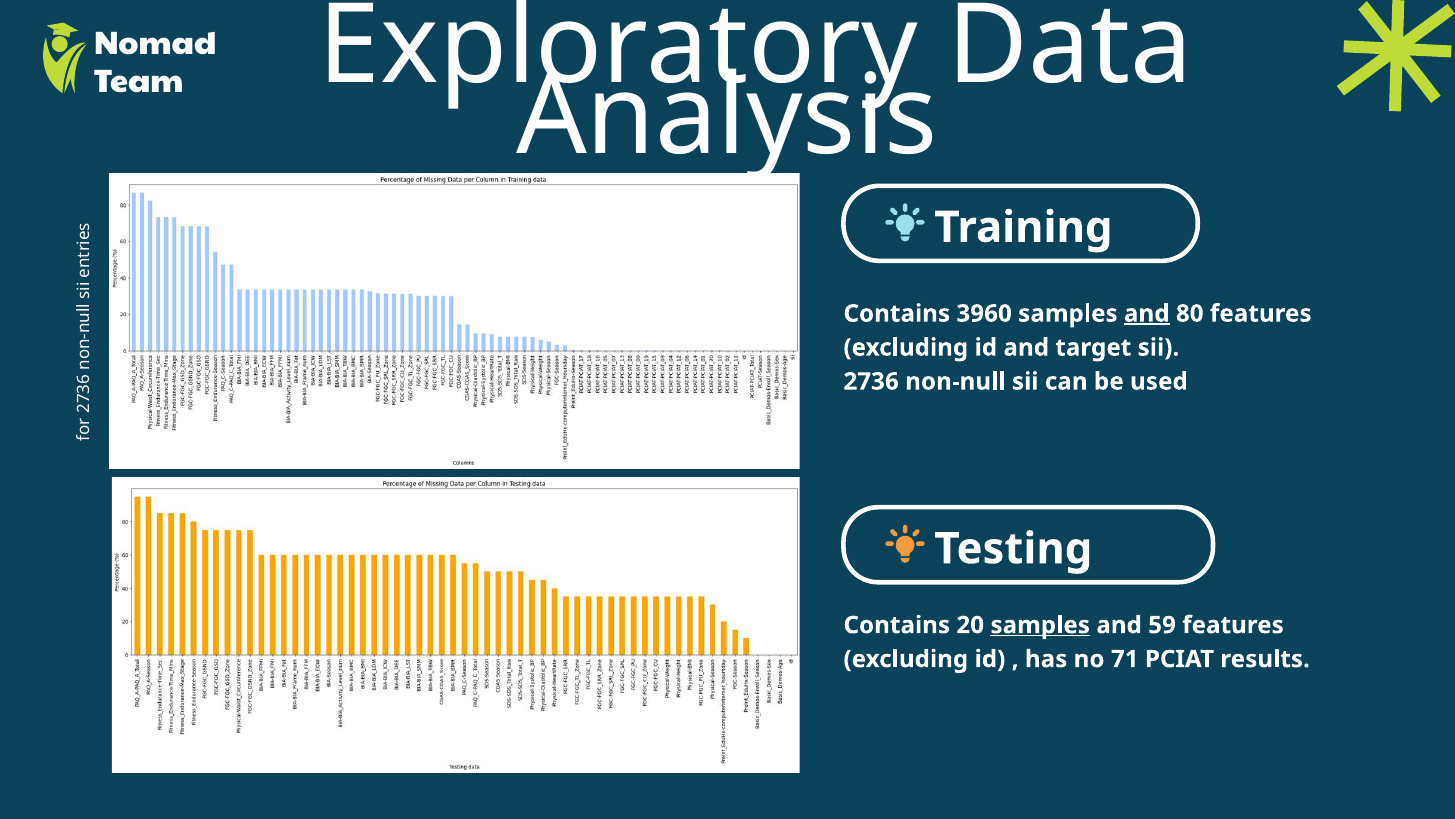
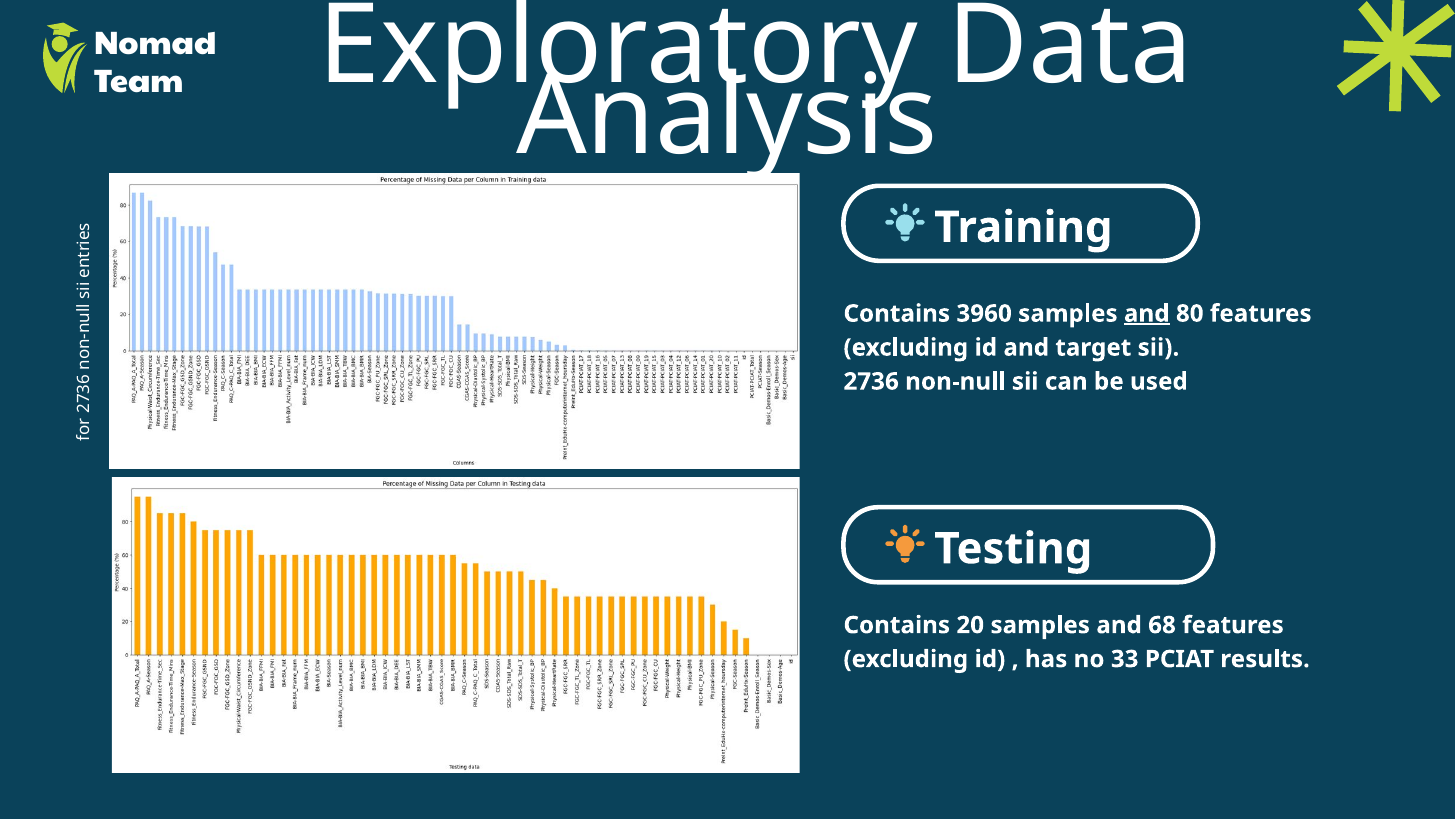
samples underline: present -> none (1040, 625)
59: 59 -> 68 (1162, 625)
71: 71 -> 33 (1125, 659)
